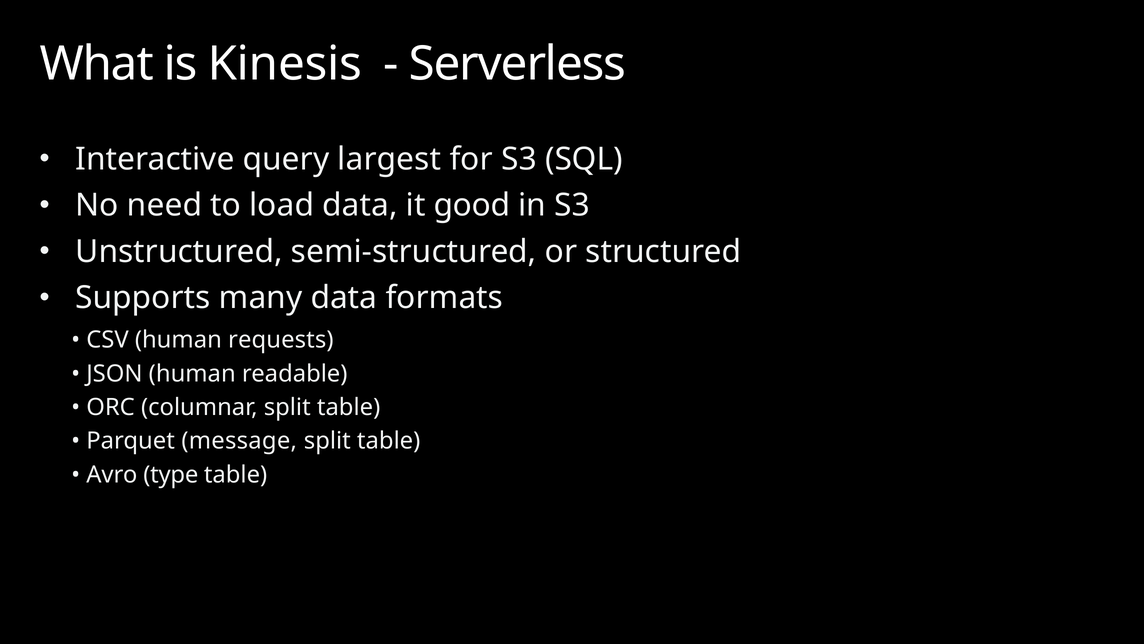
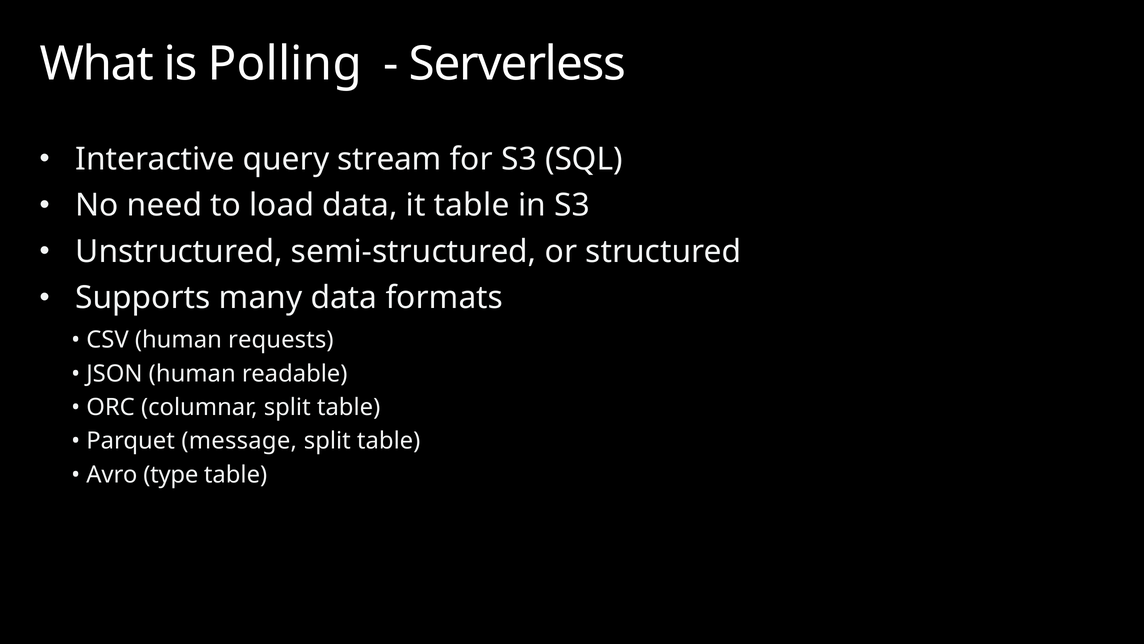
Kinesis: Kinesis -> Polling (285, 64)
largest: largest -> stream (389, 159)
it good: good -> table (472, 205)
